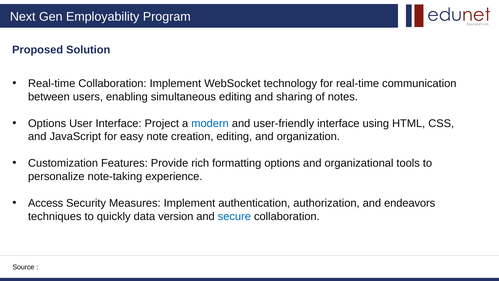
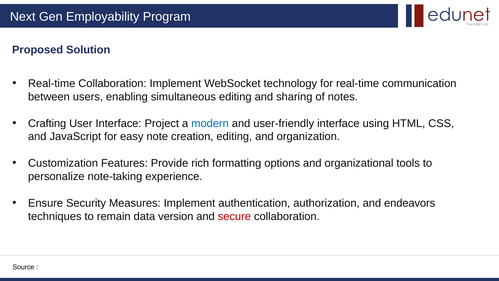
Options: Options -> Crafting (47, 123)
Access: Access -> Ensure (46, 203)
quickly: quickly -> remain (114, 216)
secure colour: blue -> red (234, 216)
